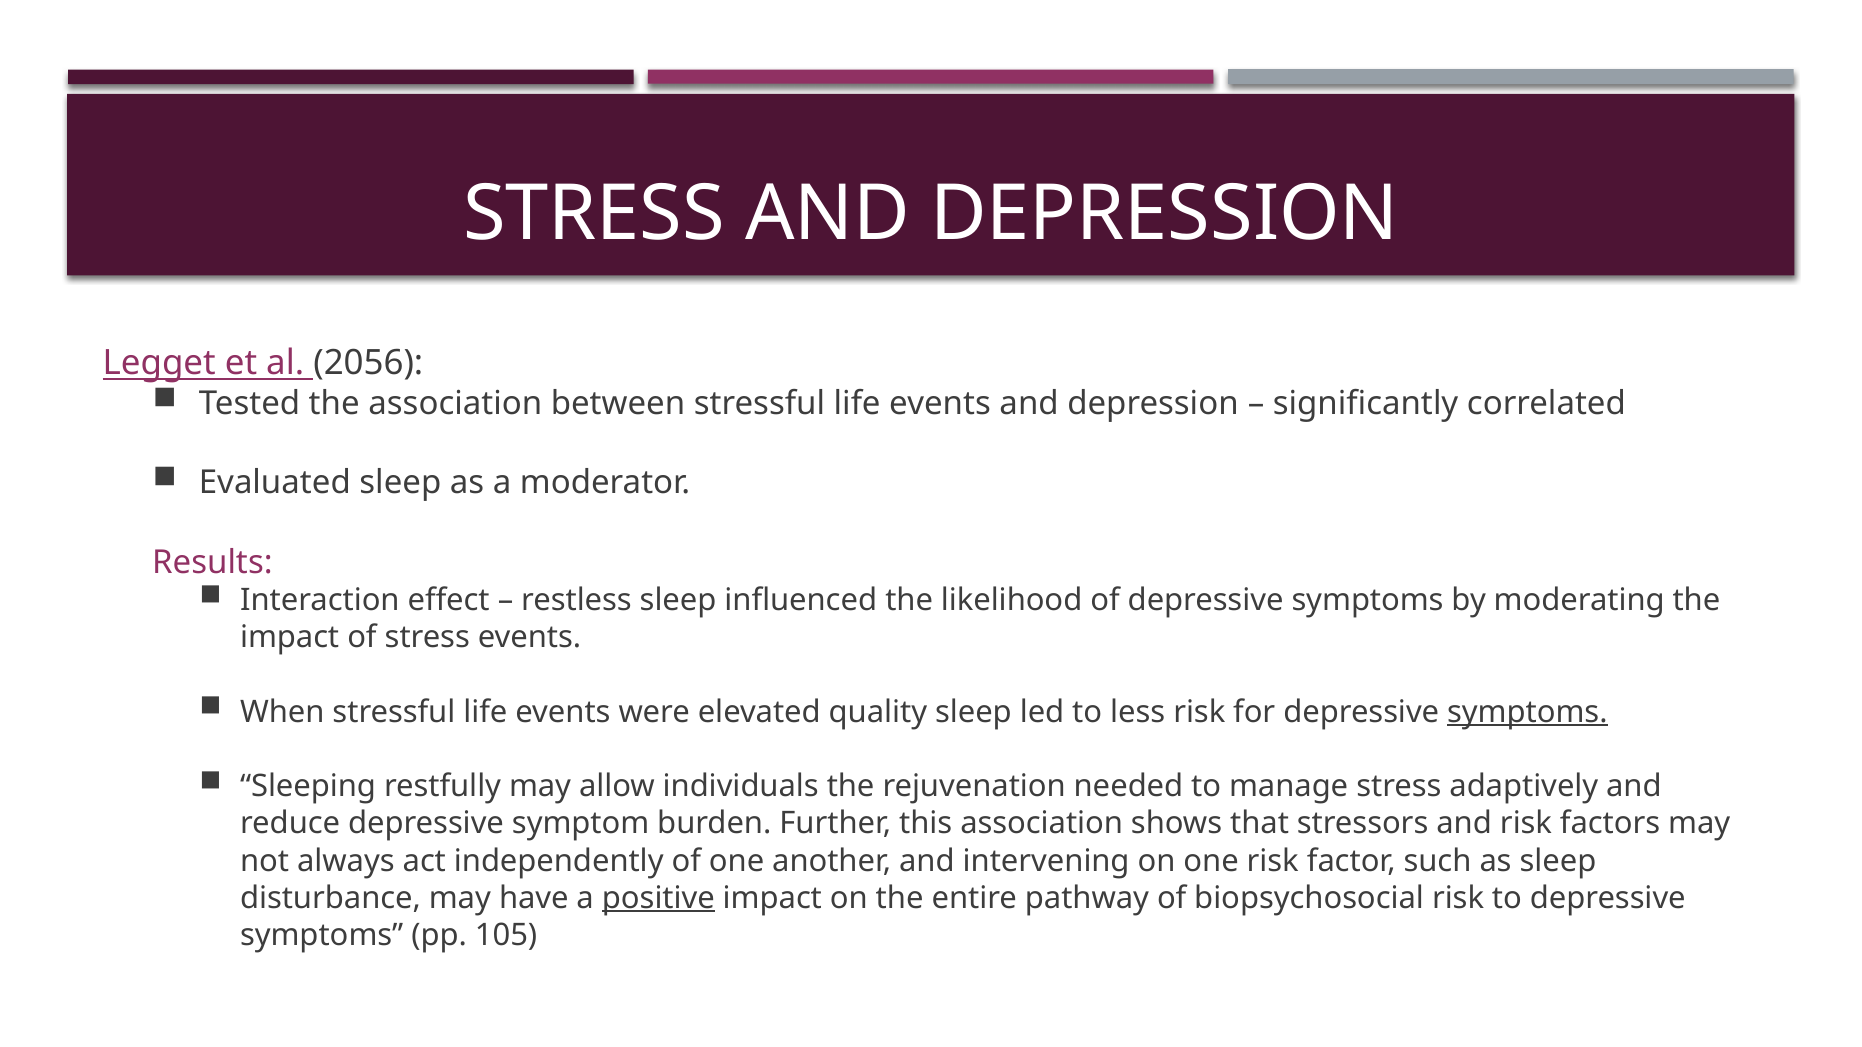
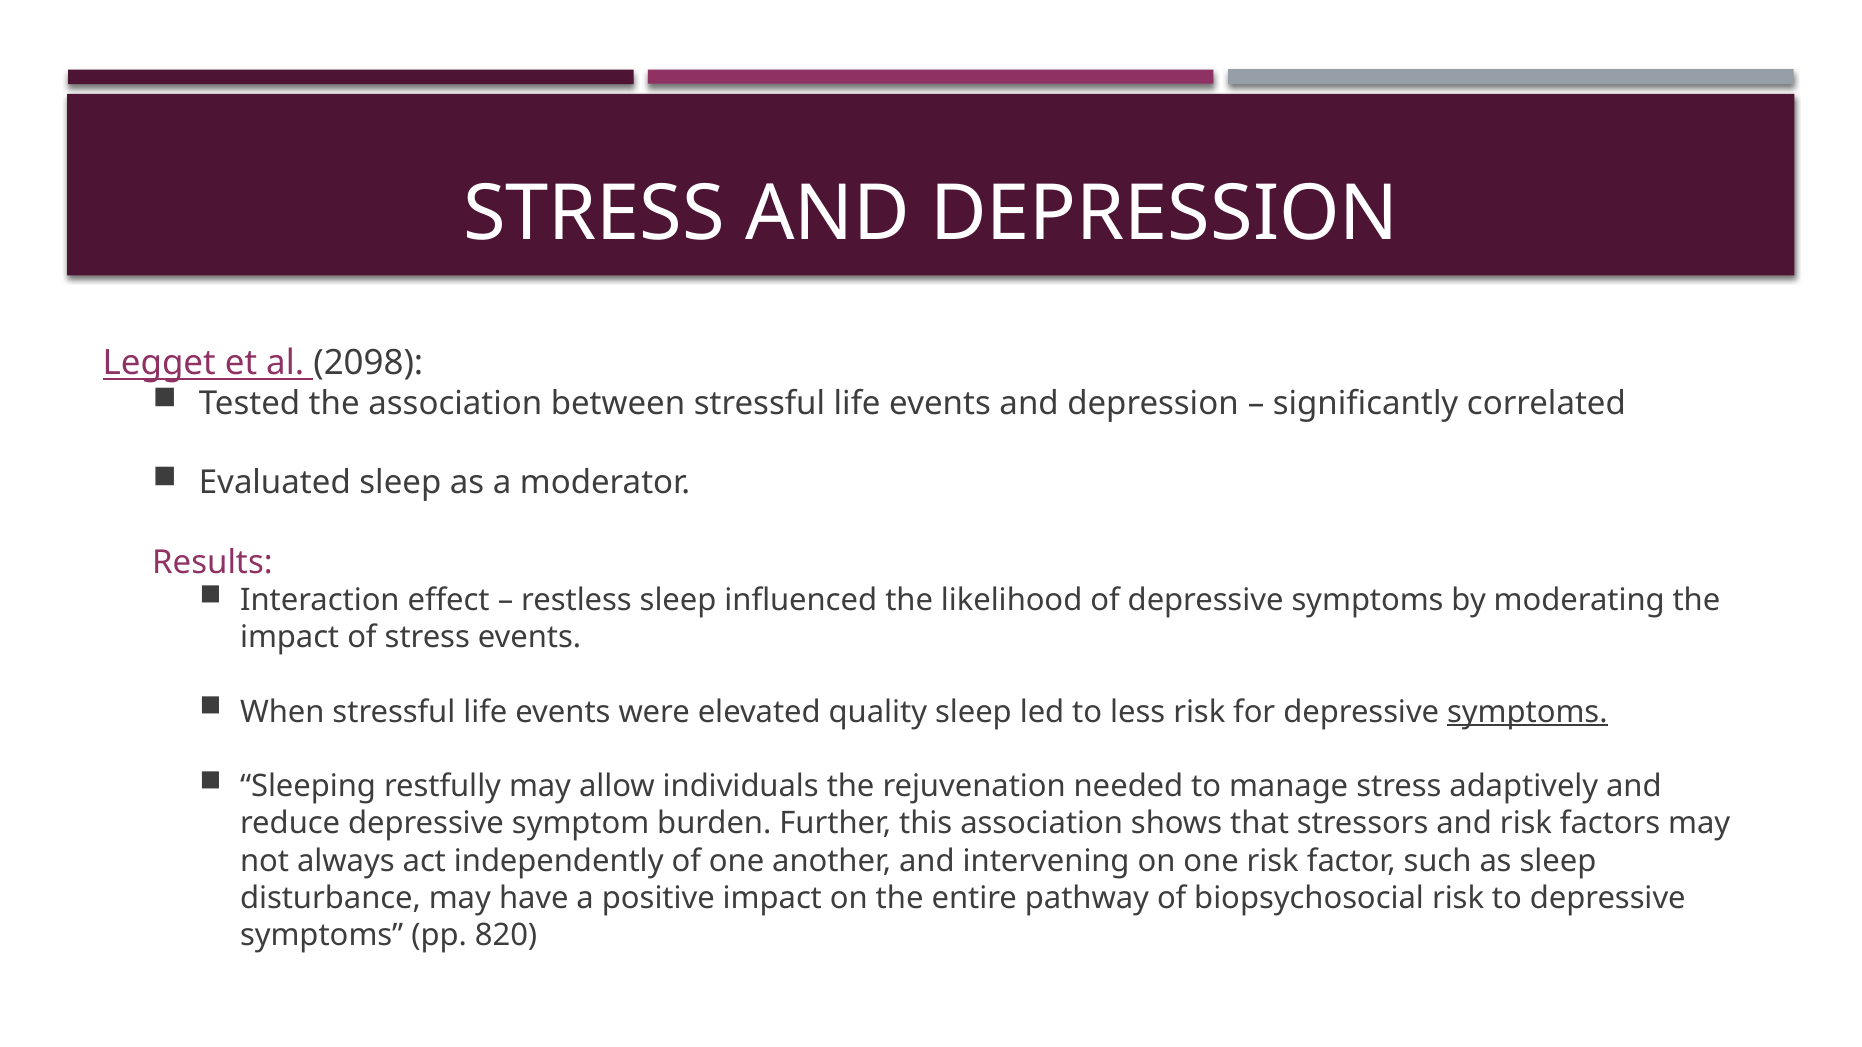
2056: 2056 -> 2098 (368, 363)
positive underline: present -> none (658, 898)
105: 105 -> 820 (506, 936)
